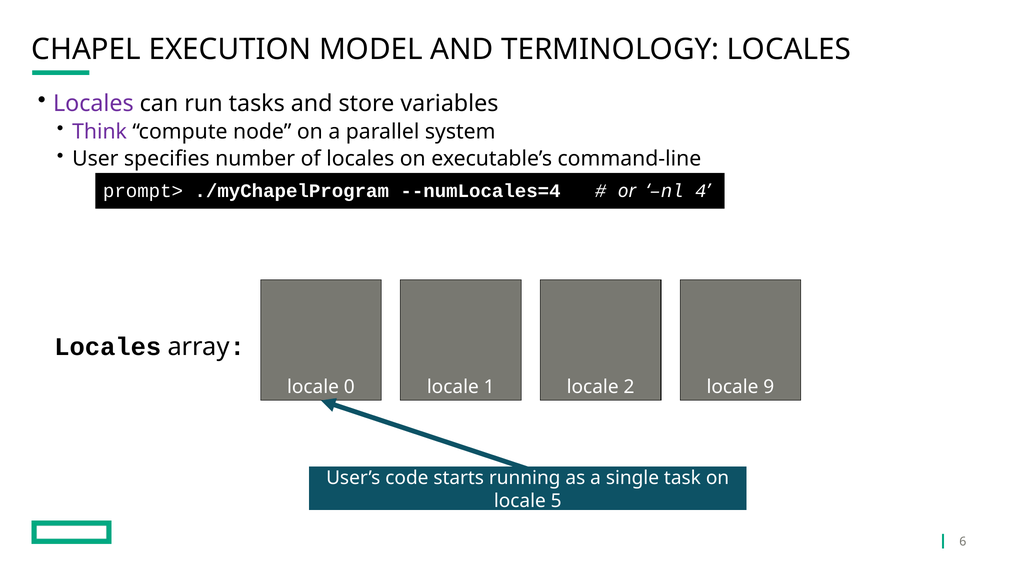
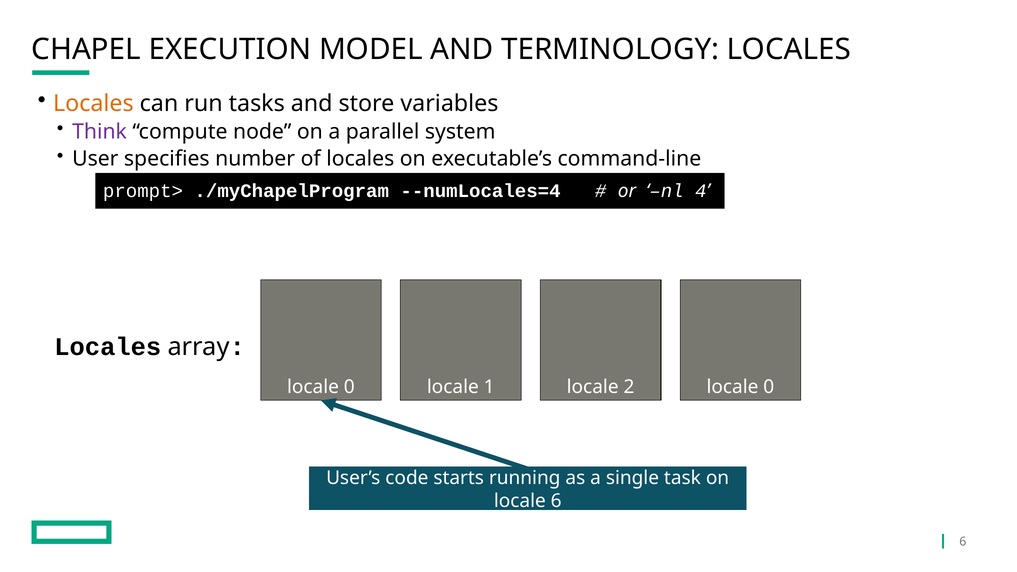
Locales colour: purple -> orange (93, 103)
2 locale 9: 9 -> 0 (769, 387)
locale 5: 5 -> 6 (556, 501)
